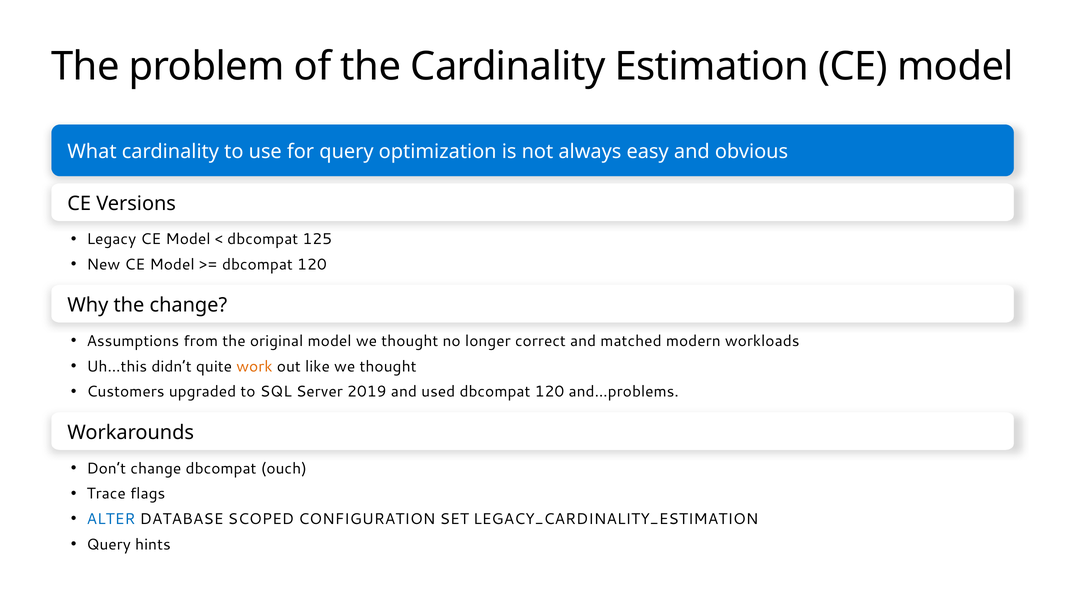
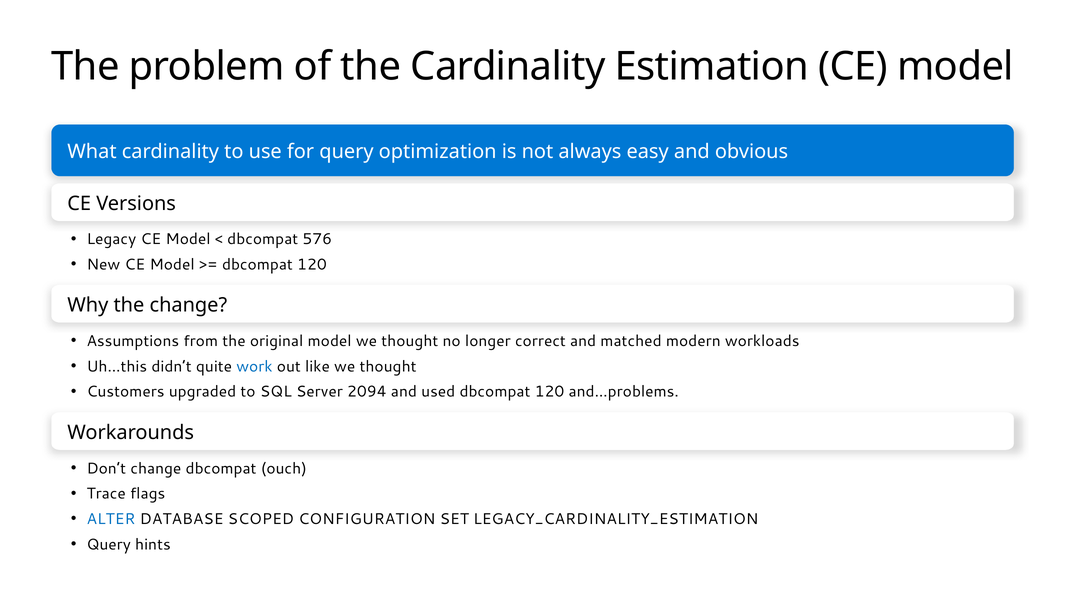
125: 125 -> 576 (317, 239)
work colour: orange -> blue (254, 366)
2019: 2019 -> 2094 (367, 392)
